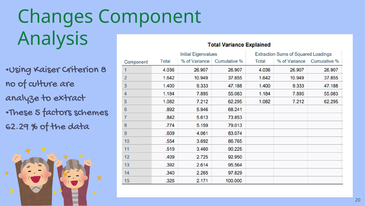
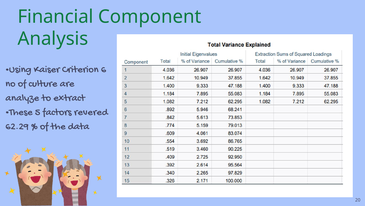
Changes: Changes -> Financial (56, 17)
8: 8 -> 6 (104, 69)
schemes: schemes -> revered (91, 111)
